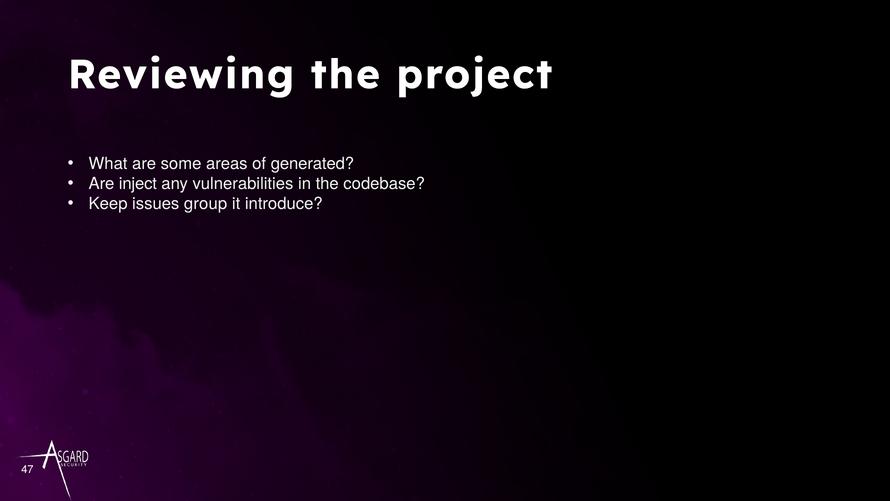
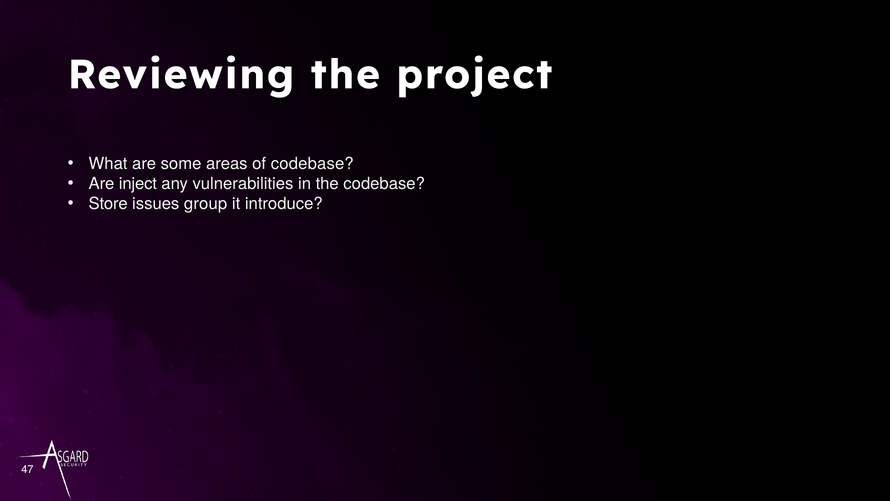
of generated: generated -> codebase (312, 164)
Keep: Keep -> Store (108, 204)
